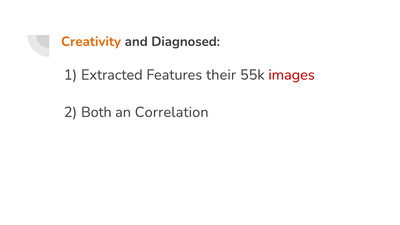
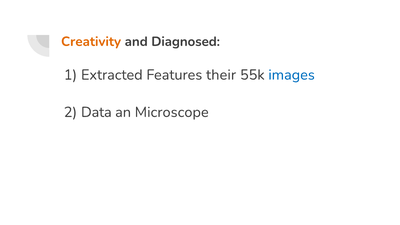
images colour: red -> blue (292, 75)
Both: Both -> Data (96, 112)
Correlation: Correlation -> Microscope (172, 112)
